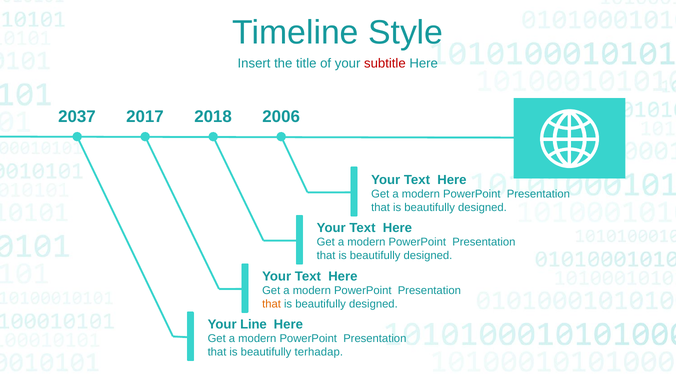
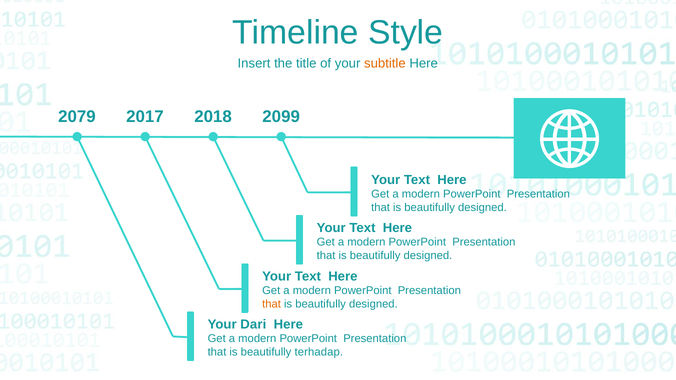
subtitle colour: red -> orange (385, 63)
2037: 2037 -> 2079 (77, 117)
2006: 2006 -> 2099 (281, 117)
Line: Line -> Dari (253, 325)
